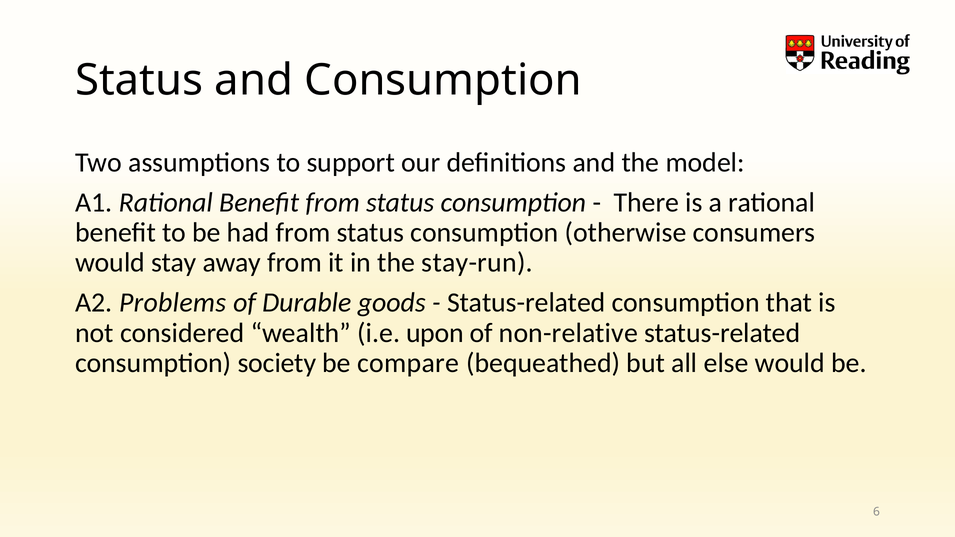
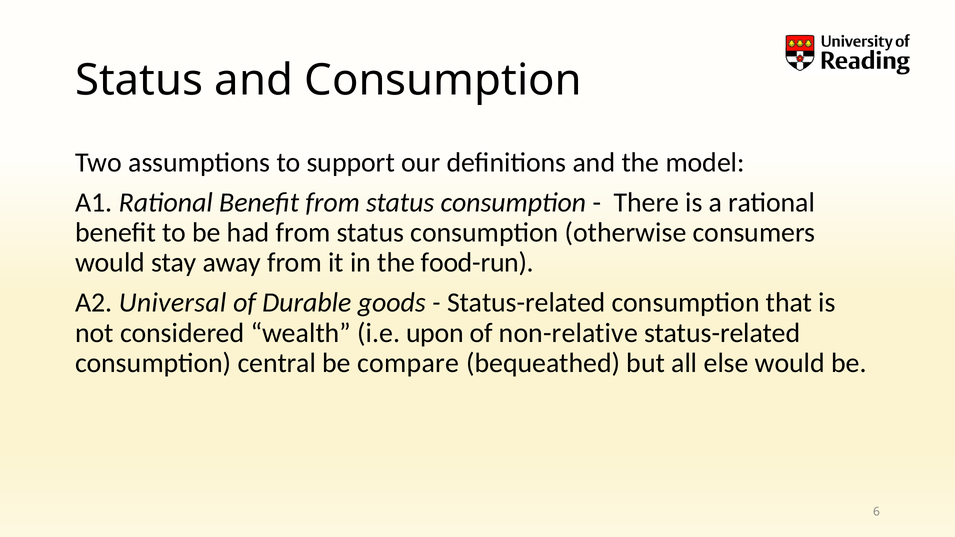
stay-run: stay-run -> food-run (477, 263)
Problems: Problems -> Universal (173, 303)
society: society -> central (277, 363)
